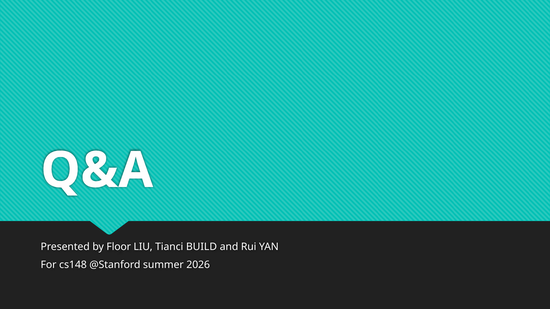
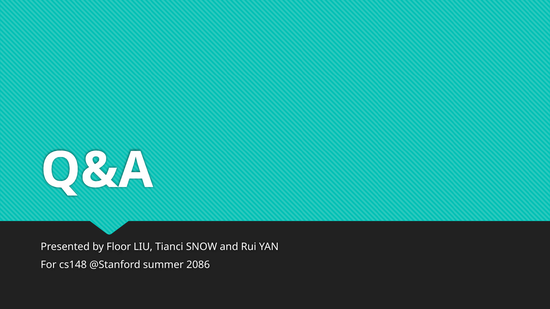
BUILD: BUILD -> SNOW (202, 247)
2026: 2026 -> 2086 (198, 265)
